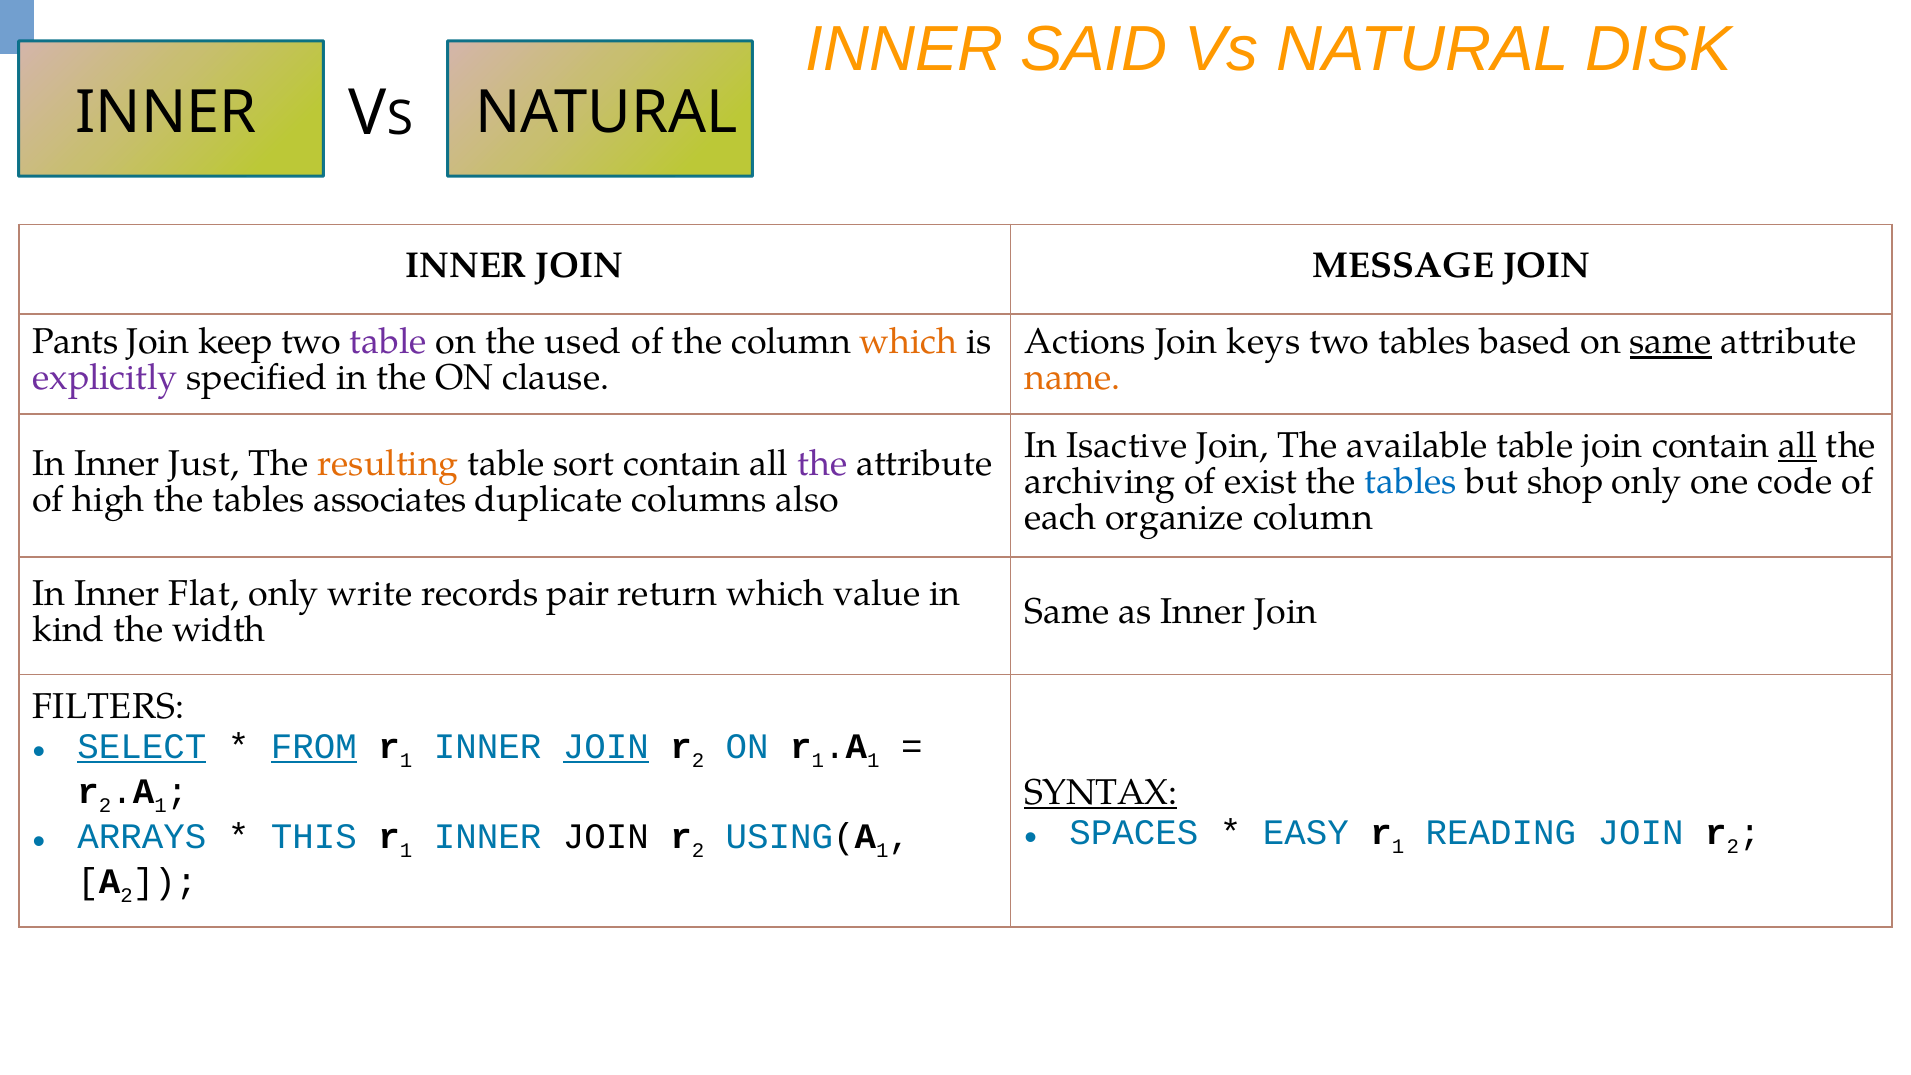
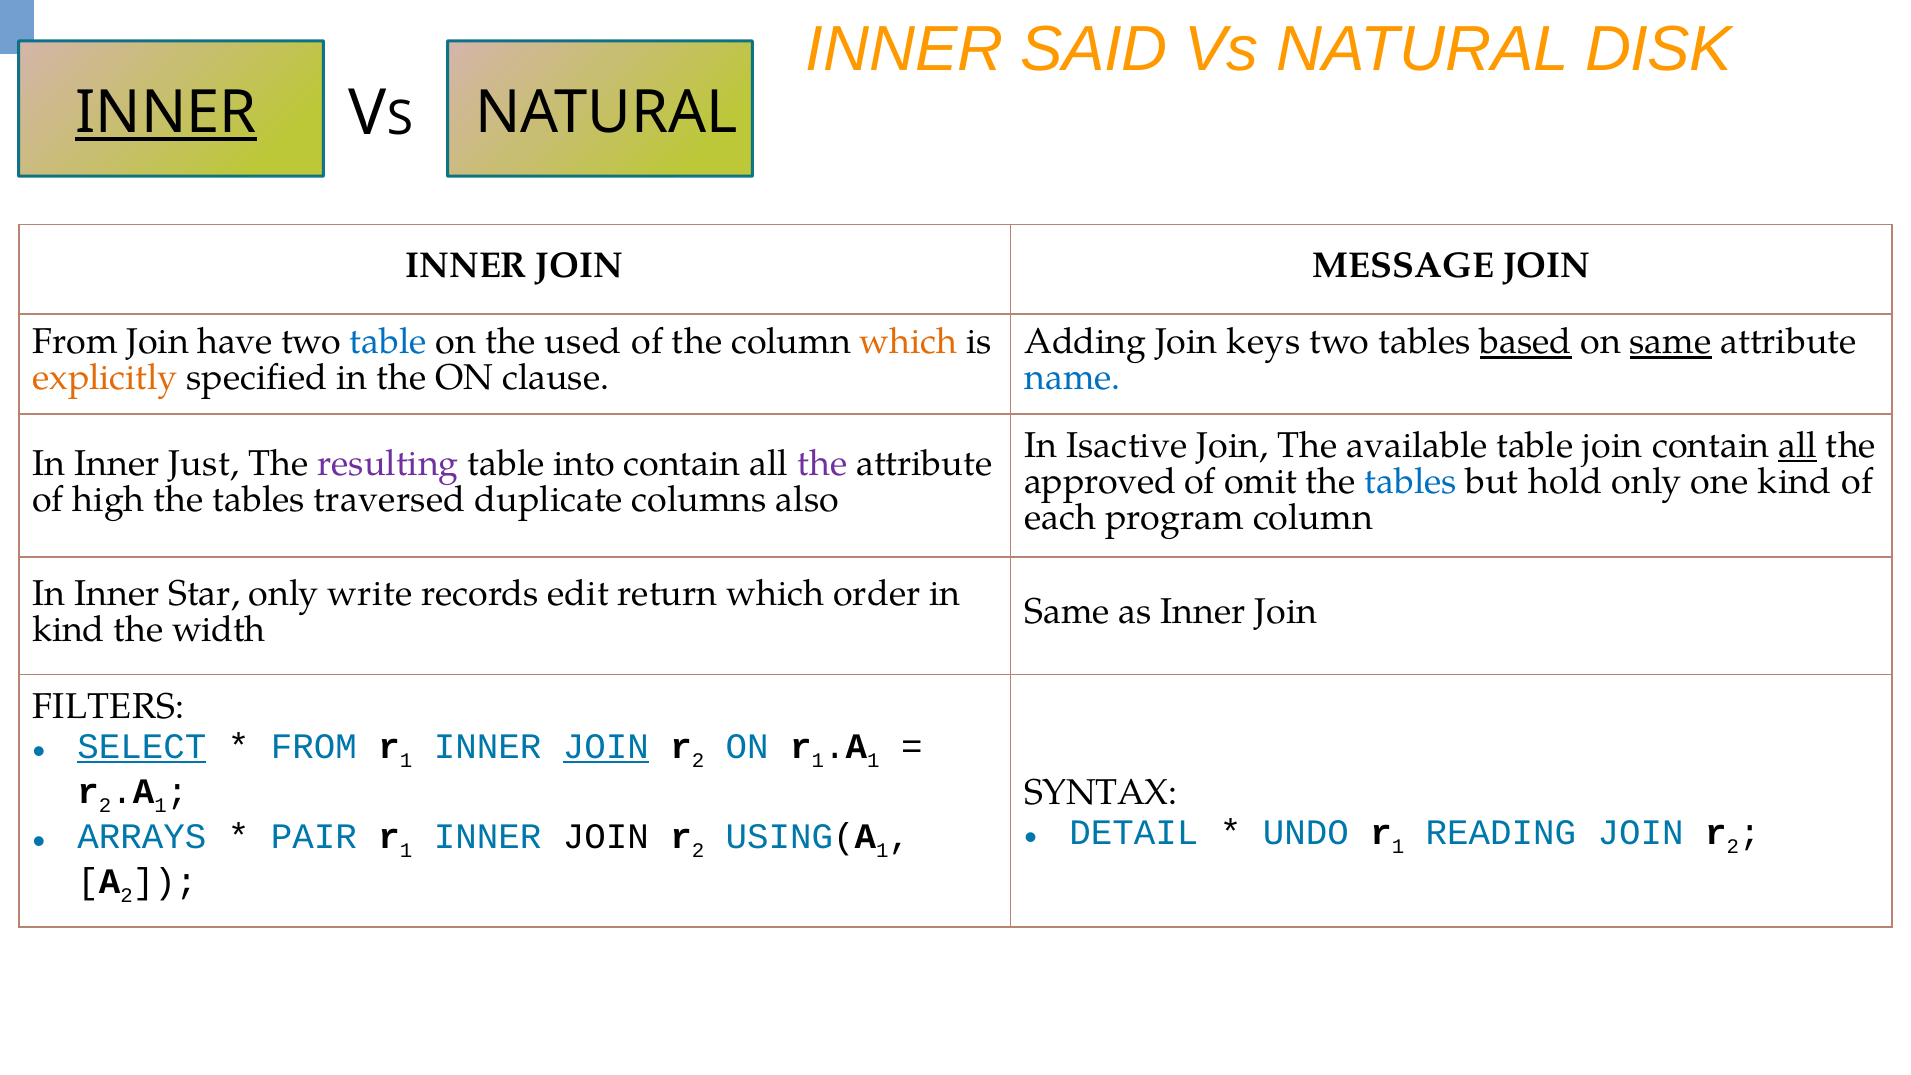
INNER underline: none -> present (166, 113)
Pants: Pants -> From (75, 342)
keep: keep -> have (235, 342)
table colour: purple -> blue (388, 342)
Actions: Actions -> Adding (1085, 342)
based underline: none -> present (1526, 342)
explicitly colour: purple -> orange (105, 378)
name colour: orange -> blue (1073, 378)
resulting colour: orange -> purple (388, 464)
sort: sort -> into (584, 464)
archiving: archiving -> approved (1100, 482)
exist: exist -> omit (1261, 482)
shop: shop -> hold (1565, 482)
one code: code -> kind (1795, 482)
associates: associates -> traversed (390, 500)
organize: organize -> program (1175, 518)
Flat: Flat -> Star (204, 594)
pair: pair -> edit (578, 594)
value: value -> order (877, 594)
FROM underline: present -> none (314, 747)
SYNTAX underline: present -> none (1101, 793)
SPACES: SPACES -> DETAIL (1134, 832)
EASY: EASY -> UNDO (1306, 832)
THIS: THIS -> PAIR (314, 837)
